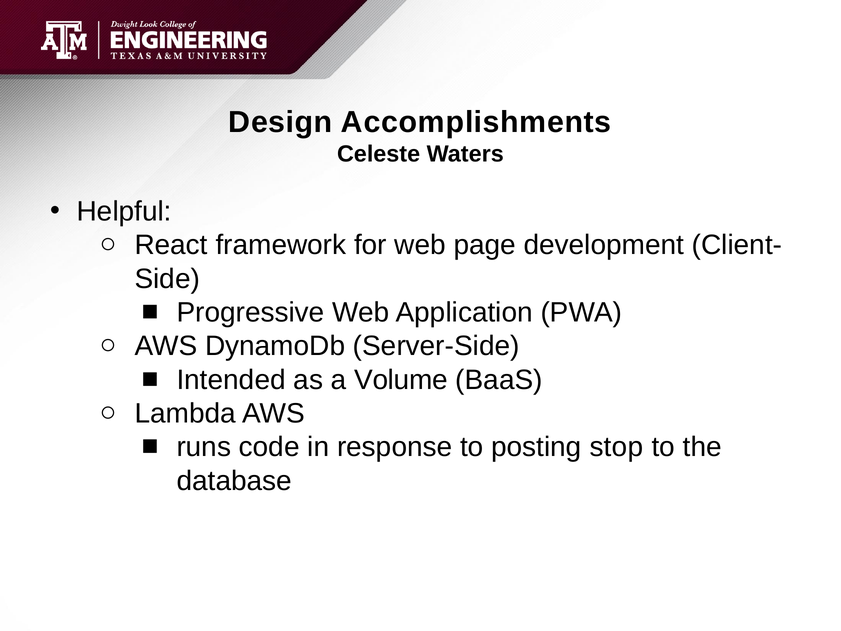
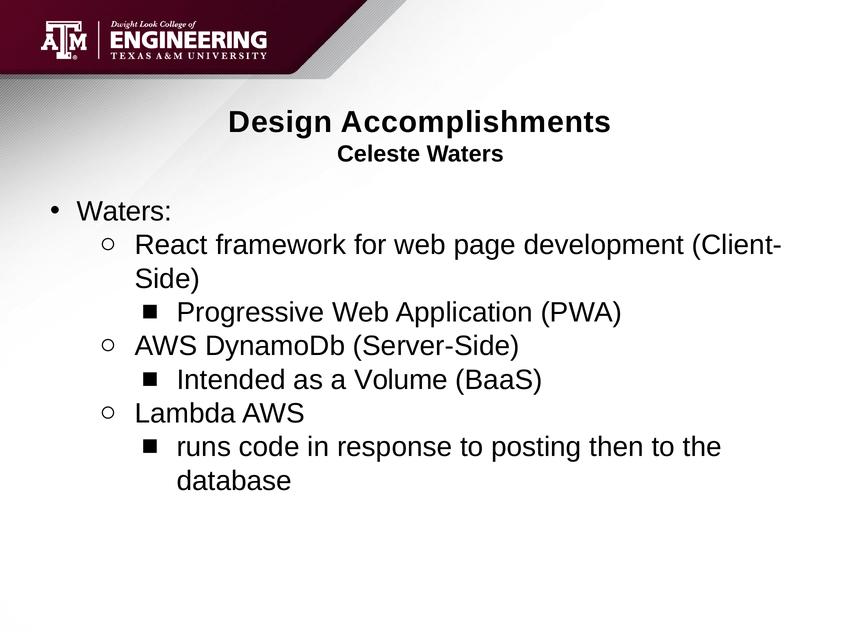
Helpful: Helpful -> Waters (124, 211)
stop: stop -> then (617, 447)
